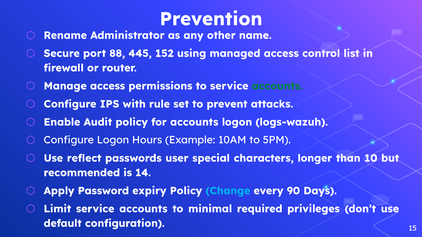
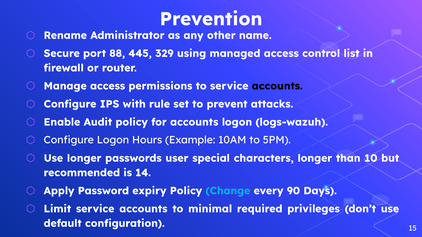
152: 152 -> 329 (164, 54)
accounts colour: green -> black (277, 86)
Use reflect: reflect -> longer (84, 158)
